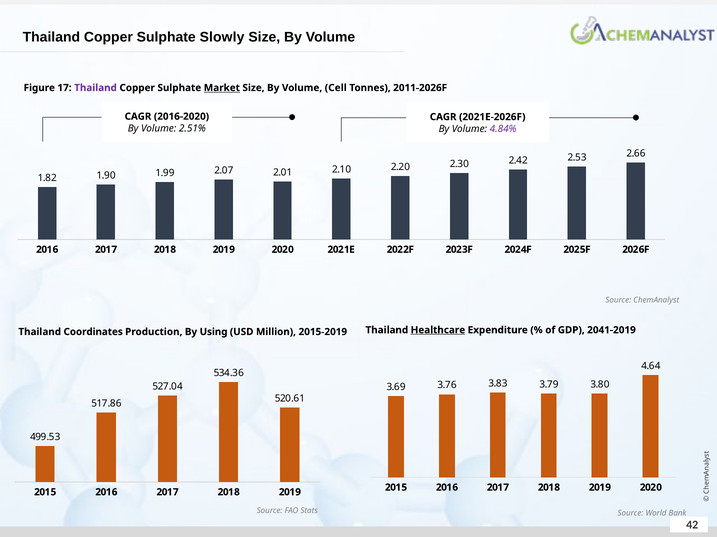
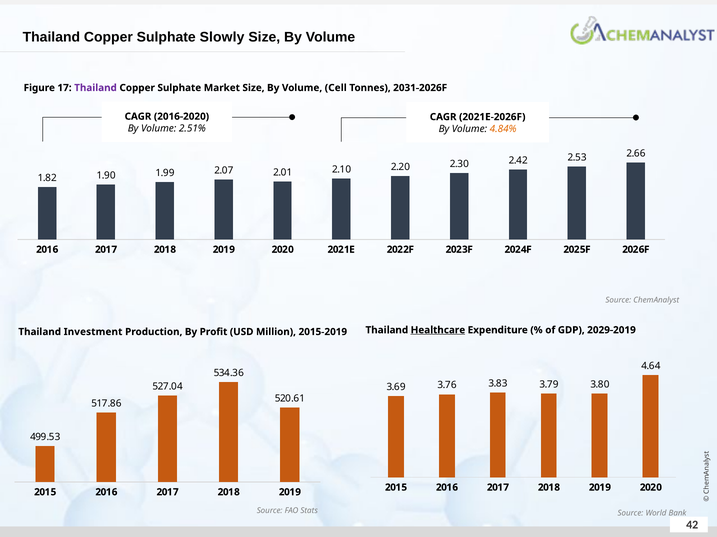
Market underline: present -> none (222, 88)
2011-2026F: 2011-2026F -> 2031-2026F (420, 88)
4.84% colour: purple -> orange (503, 129)
2041-2019: 2041-2019 -> 2029-2019 (611, 330)
Coordinates: Coordinates -> Investment (93, 332)
Using: Using -> Profit (214, 332)
